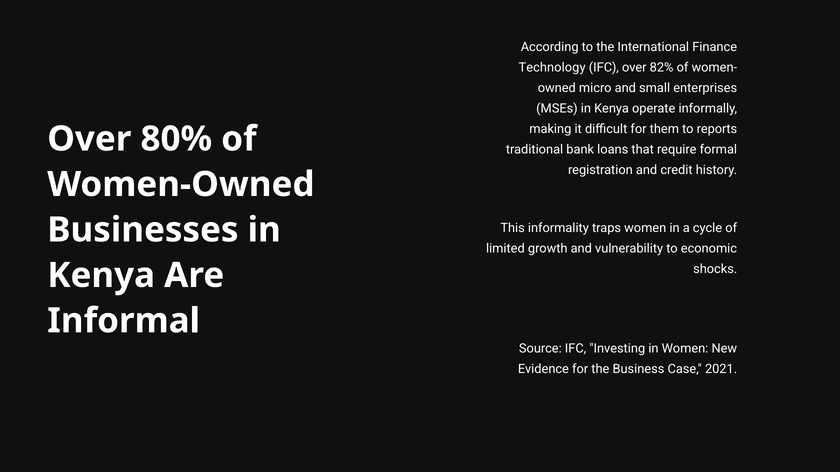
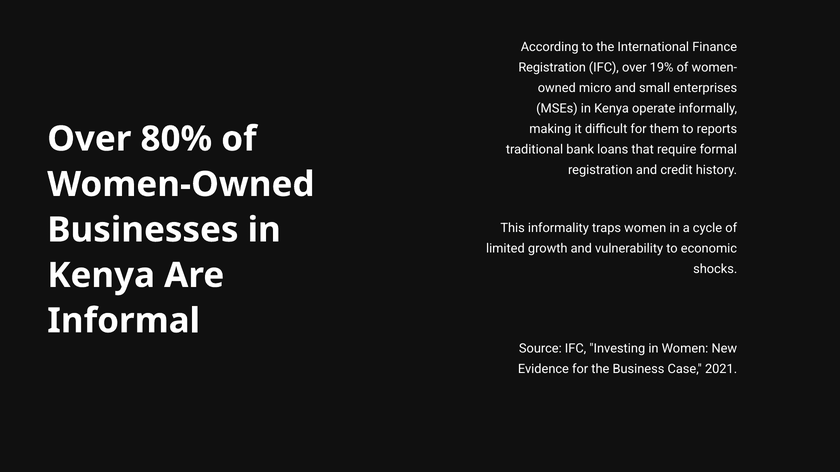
Technology: Technology -> Registration (552, 68)
82%: 82% -> 19% (662, 68)
